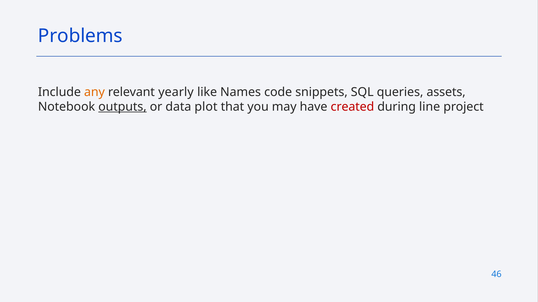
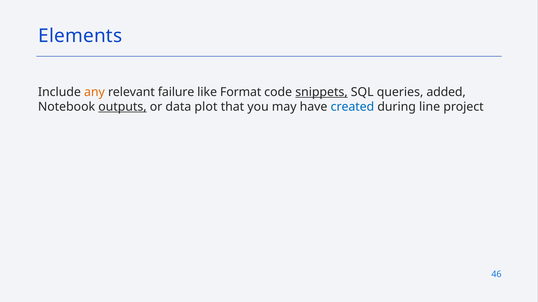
Problems: Problems -> Elements (80, 36)
yearly: yearly -> failure (176, 92)
Names: Names -> Format (241, 92)
snippets underline: none -> present (321, 92)
assets: assets -> added (446, 92)
created colour: red -> blue (352, 107)
